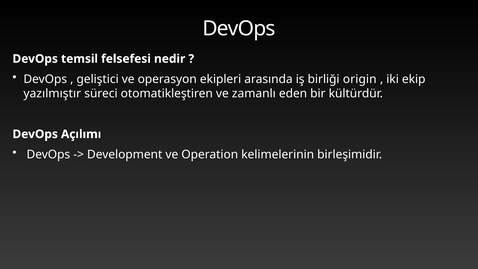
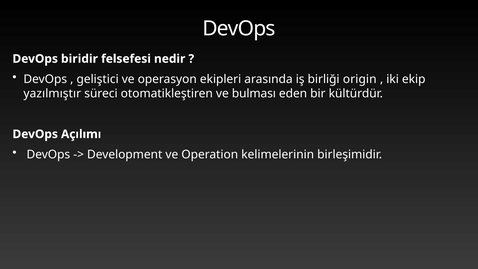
temsil: temsil -> biridir (79, 59)
zamanlı: zamanlı -> bulması (254, 93)
